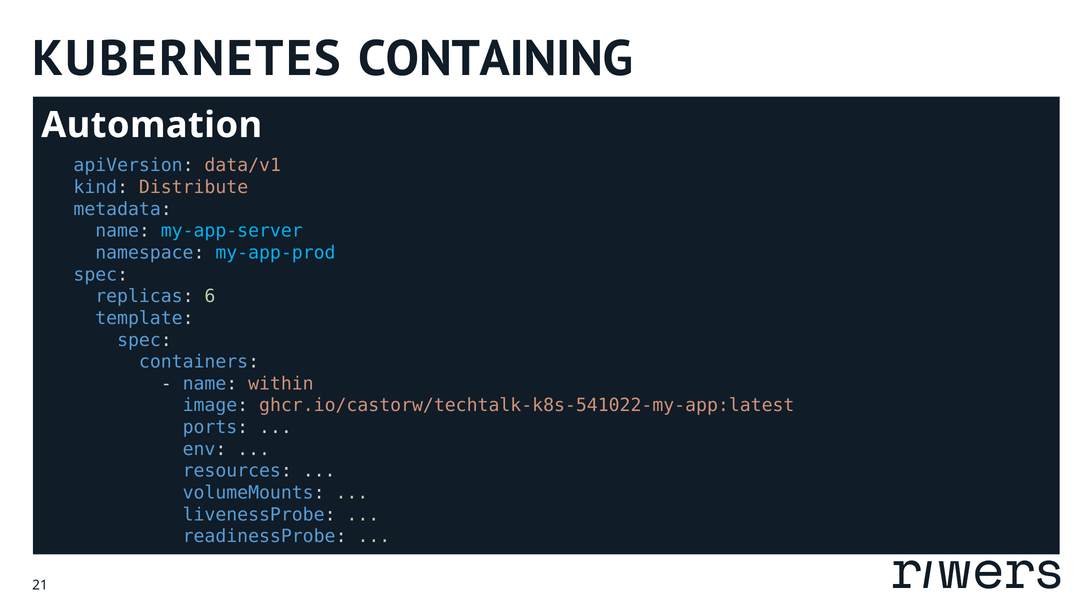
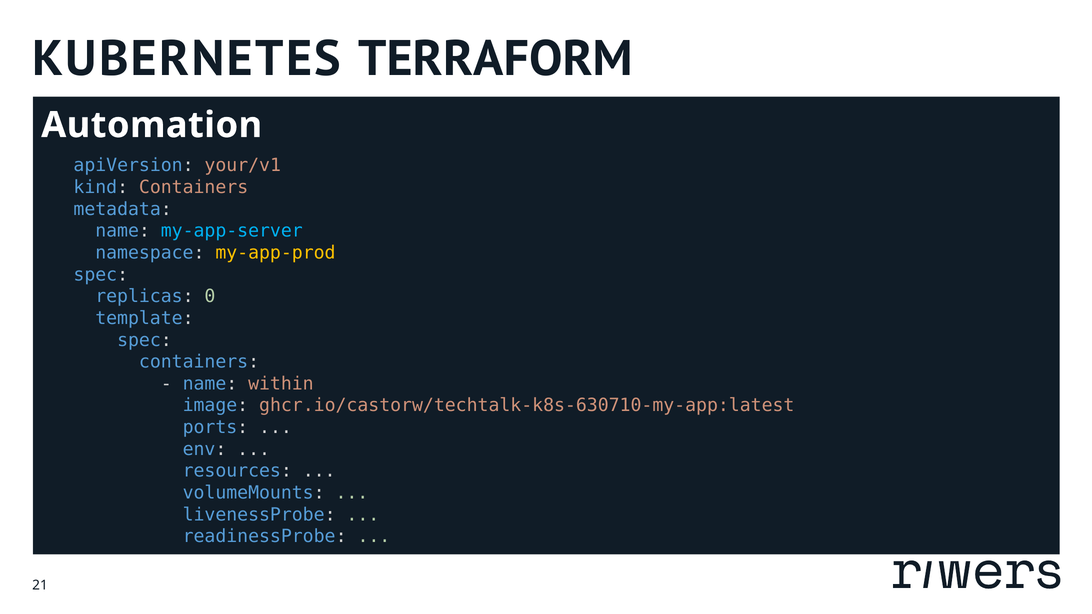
CONTAINING: CONTAINING -> TERRAFORM (496, 59)
data/v1: data/v1 -> your/v1 (243, 166)
kind Distribute: Distribute -> Containers (194, 187)
my-app-prod colour: light blue -> yellow (275, 253)
6: 6 -> 0 (210, 297)
ghcr.io/castorw/techtalk-k8s-541022-my-app:latest: ghcr.io/castorw/techtalk-k8s-541022-my-app:latest -> ghcr.io/castorw/techtalk-k8s-630710-my-app:latest (527, 406)
